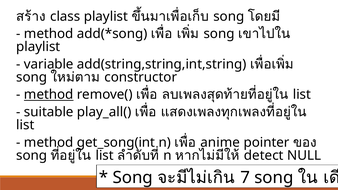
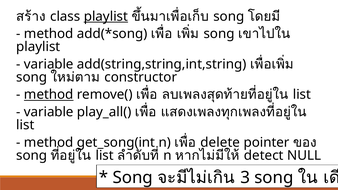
playlist underline: none -> present (106, 16)
suitable: suitable -> variable (49, 112)
anime: anime -> delete (220, 143)
7: 7 -> 3 (245, 178)
